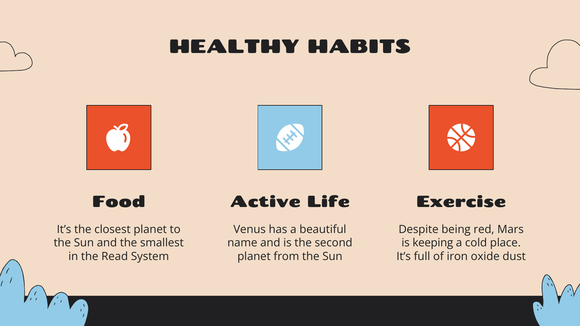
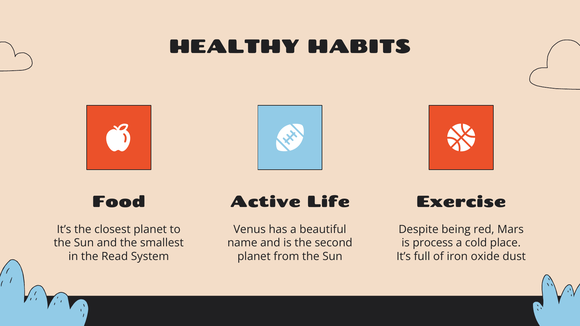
keeping: keeping -> process (433, 243)
